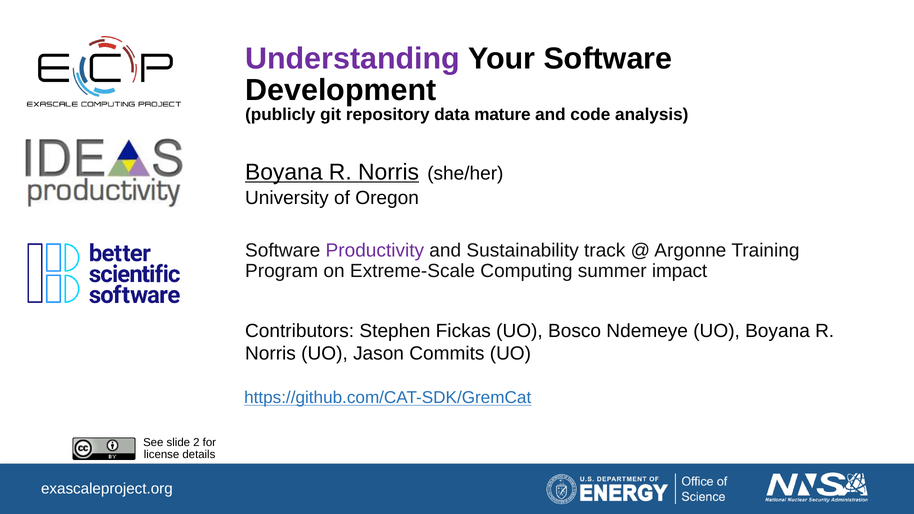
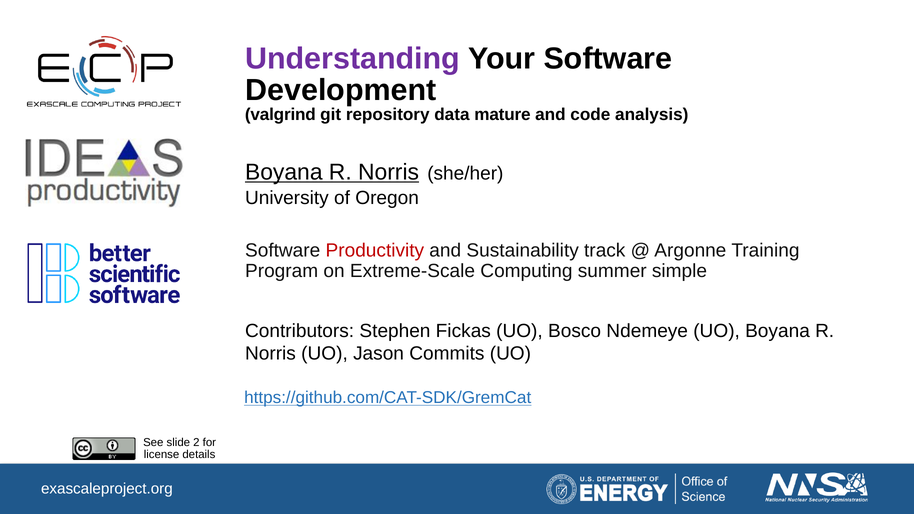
publicly: publicly -> valgrind (280, 115)
Productivity colour: purple -> red (375, 251)
impact: impact -> simple (680, 271)
